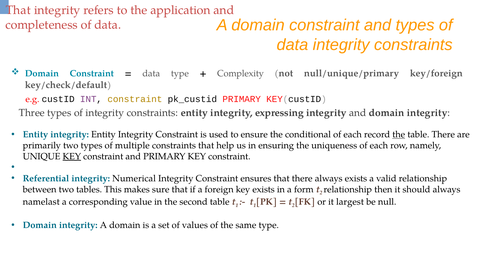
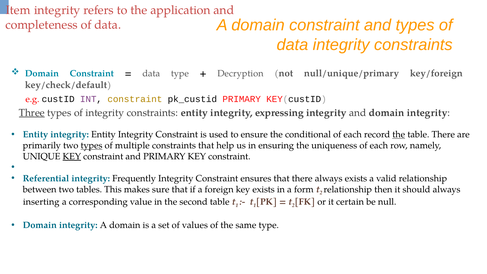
That: That -> Item (18, 10)
Complexity: Complexity -> Decryption (240, 73)
Three underline: none -> present (32, 113)
types underline: none -> present (92, 145)
Numerical: Numerical -> Frequently (134, 178)
namelast: namelast -> inserting (41, 202)
largest: largest -> certain (350, 202)
